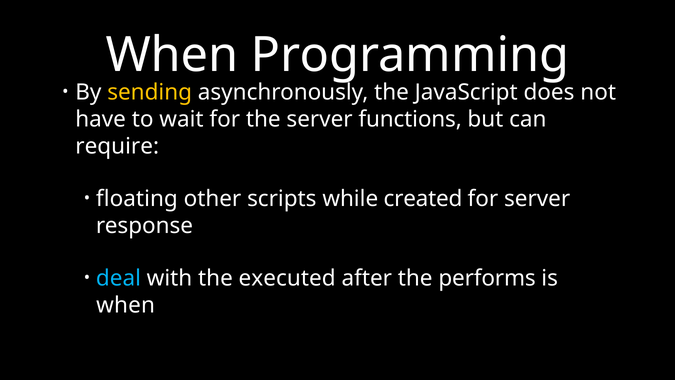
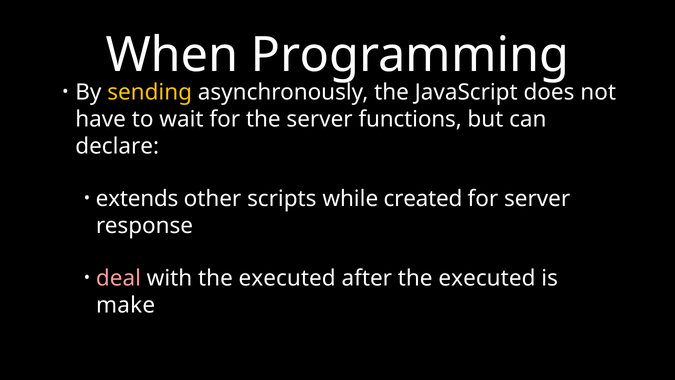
require: require -> declare (117, 146)
floating: floating -> extends (137, 199)
deal colour: light blue -> pink (118, 278)
after the performs: performs -> executed (487, 278)
when: when -> make (126, 305)
